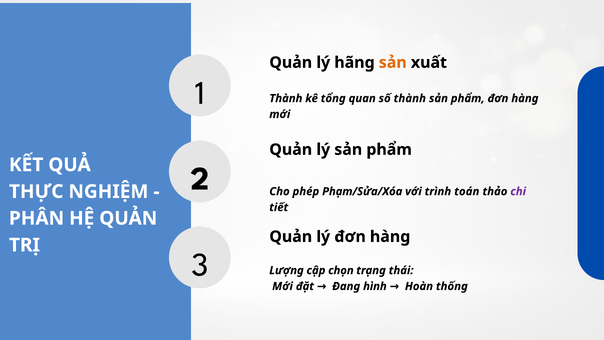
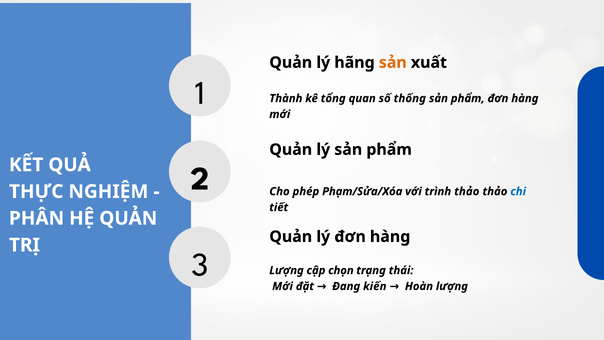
số thành: thành -> thống (410, 98)
trình toán: toán -> thảo (467, 191)
chi colour: purple -> blue (518, 191)
hình: hình -> kiến (375, 286)
Hoàn thống: thống -> lượng (452, 286)
